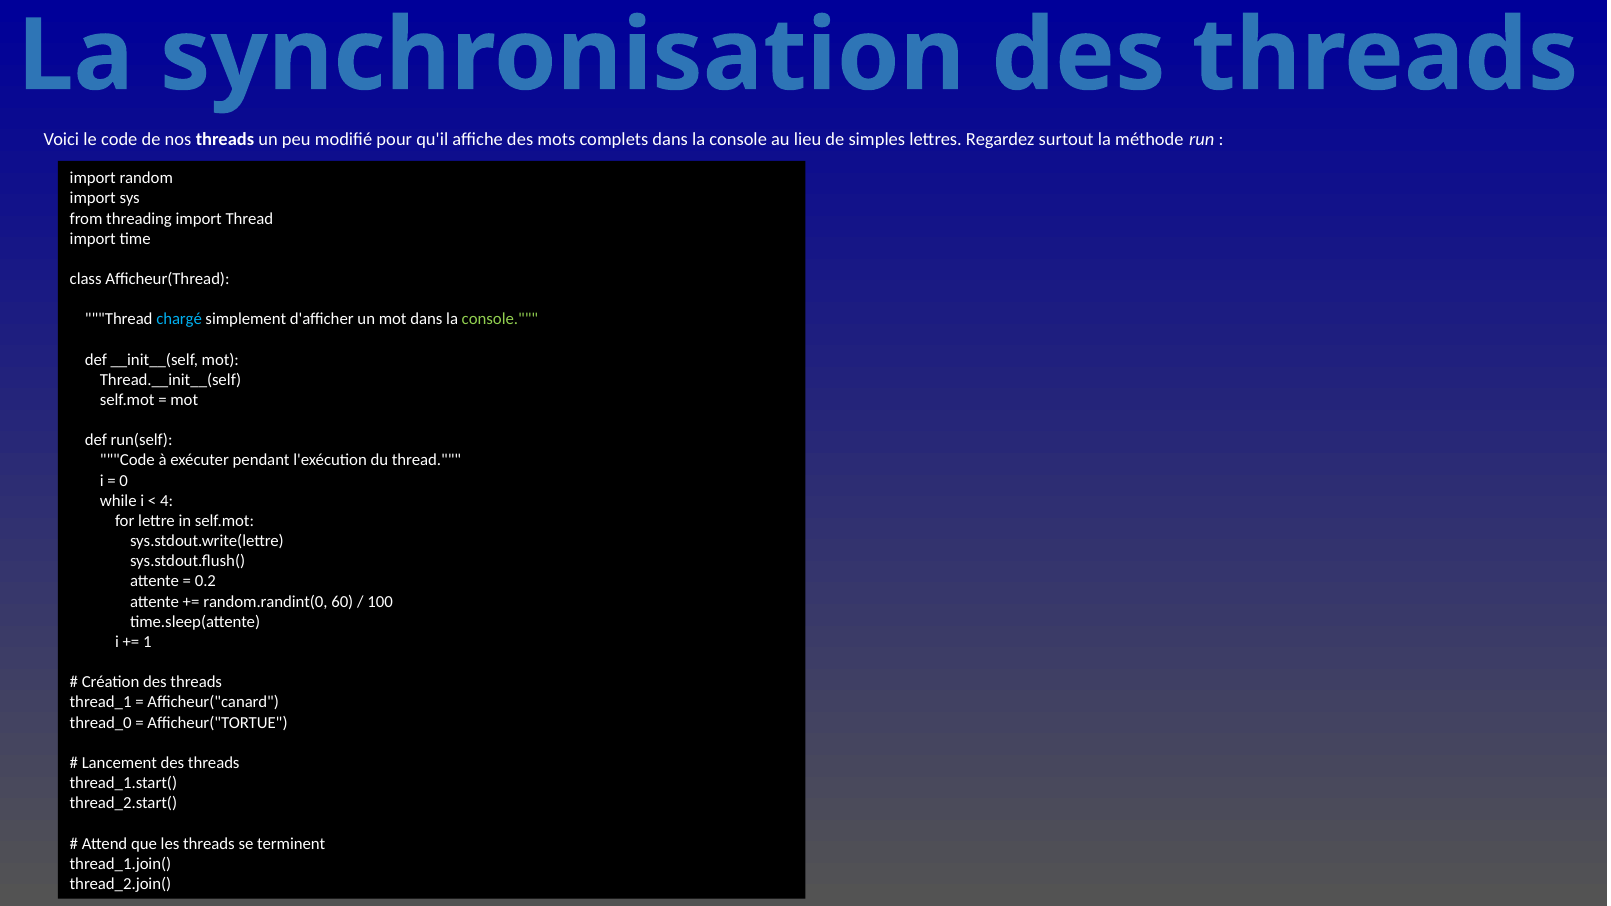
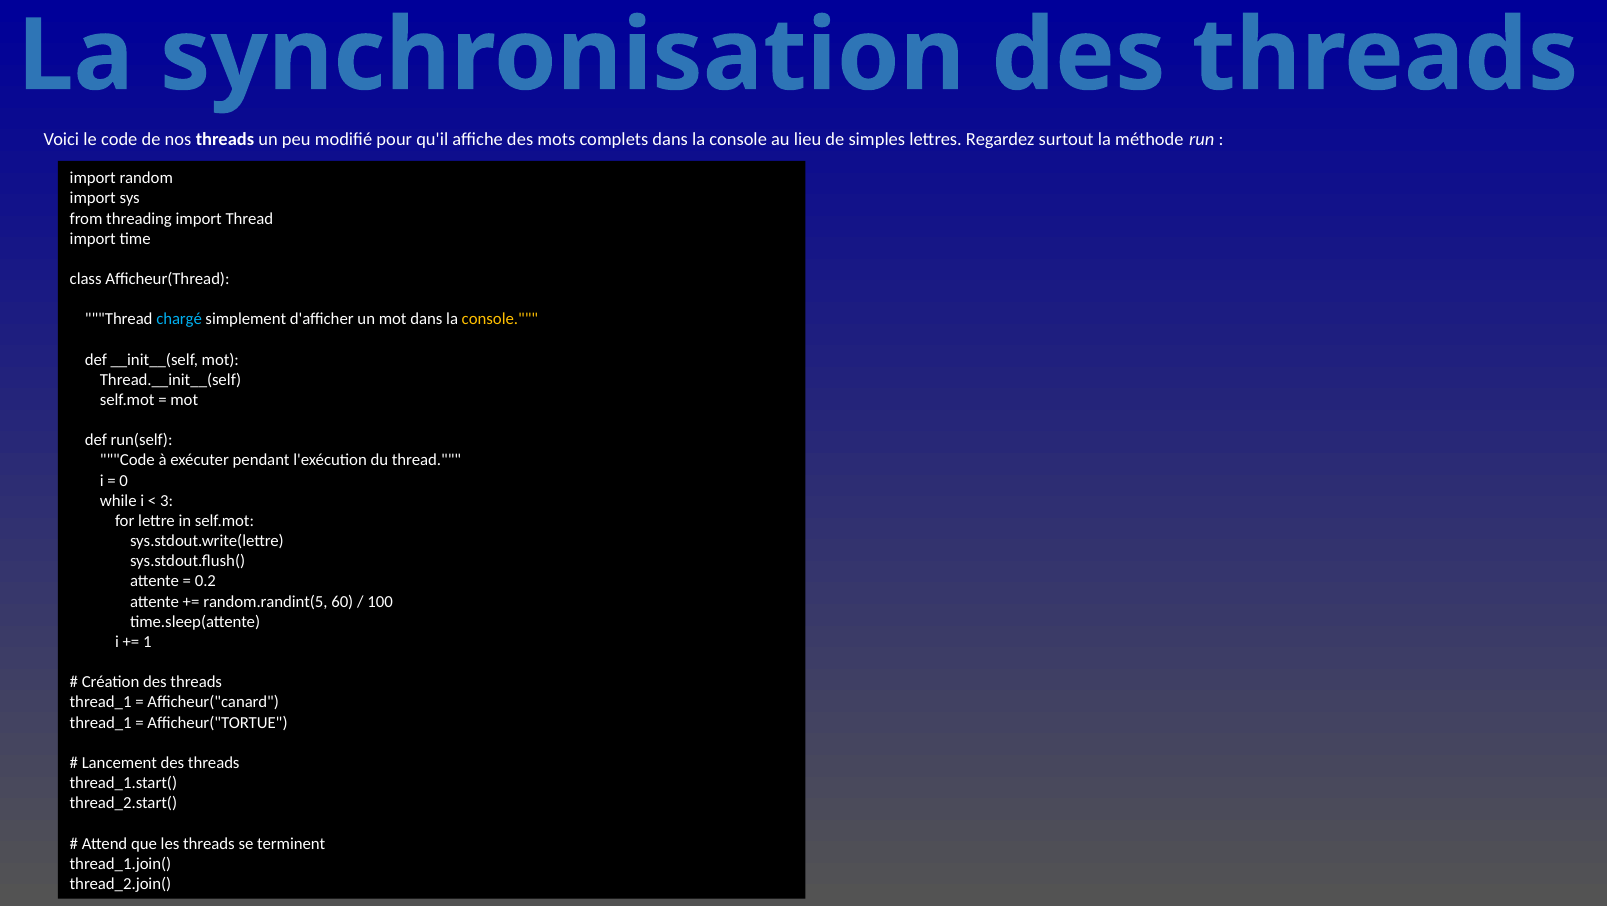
console colour: light green -> yellow (500, 319)
4: 4 -> 3 (167, 501)
random.randint(0: random.randint(0 -> random.randint(5 (265, 602)
thread_0: thread_0 -> thread_1 (101, 723)
